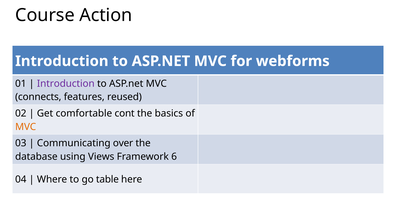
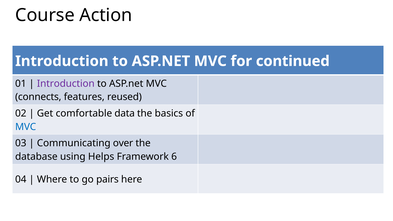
webforms: webforms -> continued (293, 61)
cont: cont -> data (125, 113)
MVC colour: orange -> blue (26, 127)
Views: Views -> Helps (101, 157)
table: table -> pairs (107, 179)
